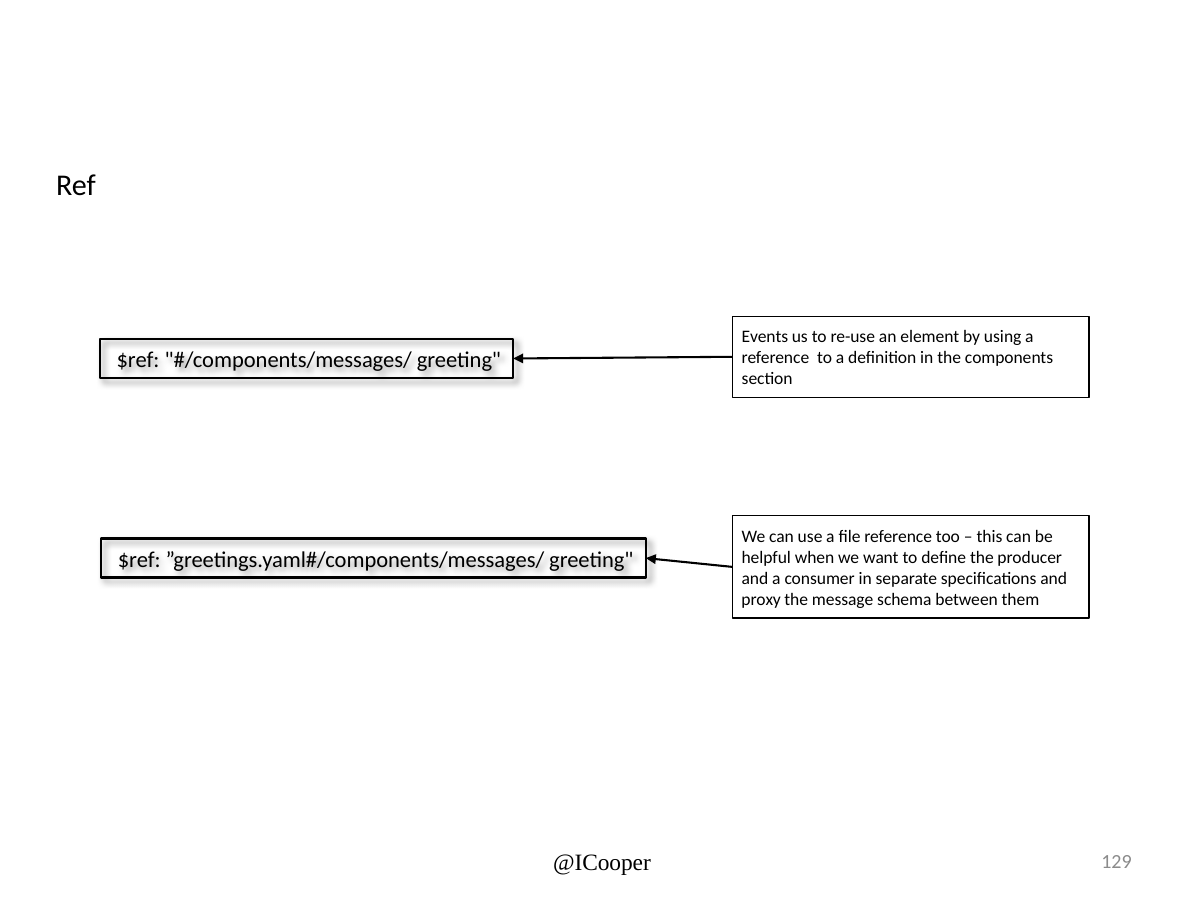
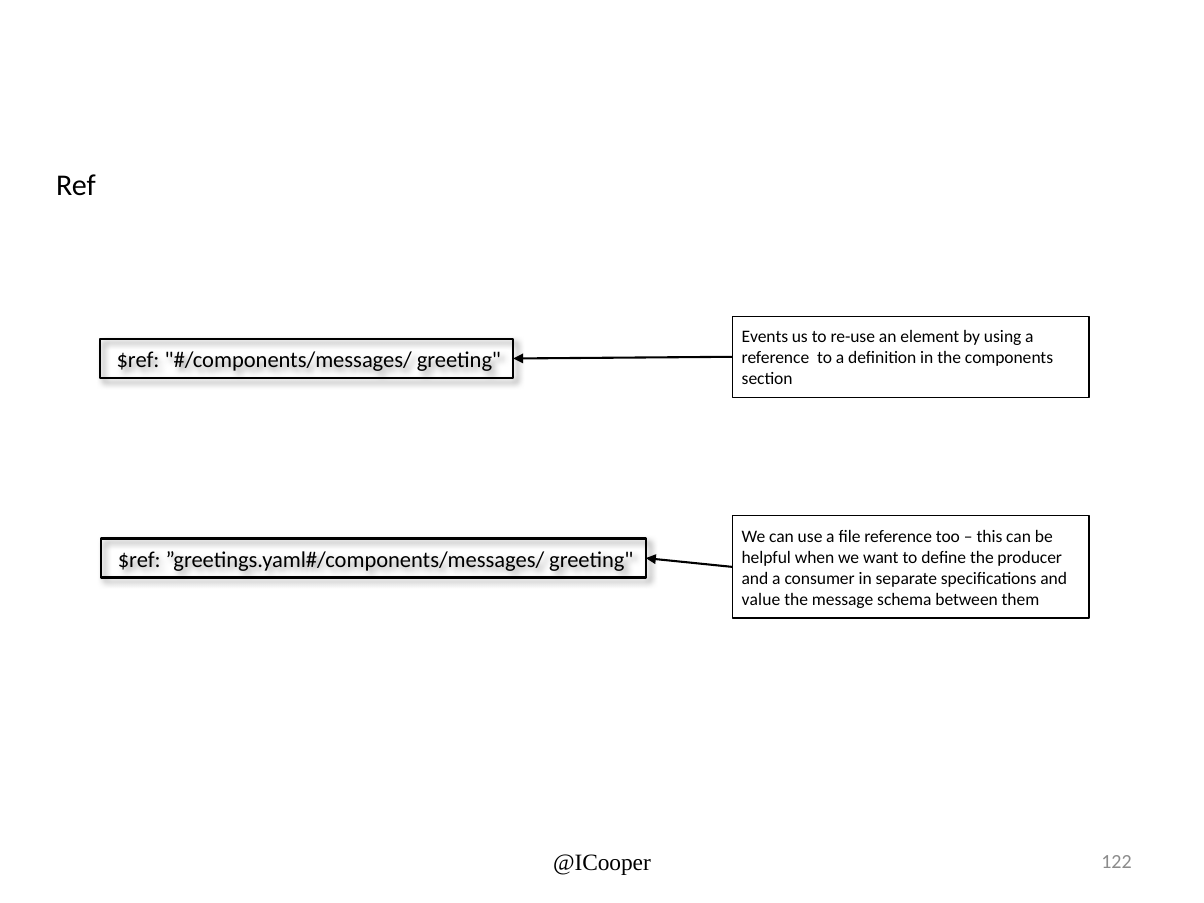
proxy: proxy -> value (761, 600)
129: 129 -> 122 (1116, 862)
